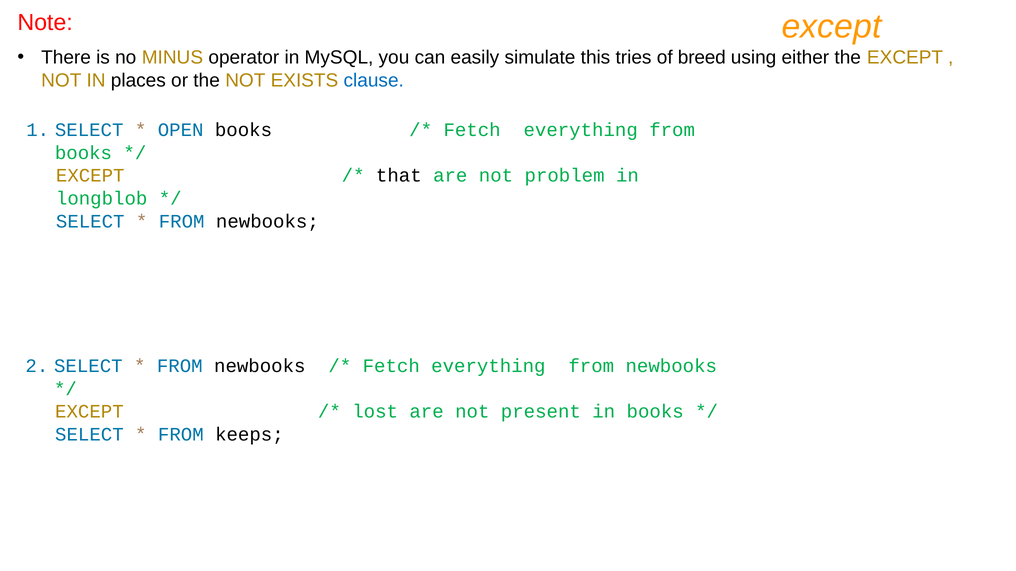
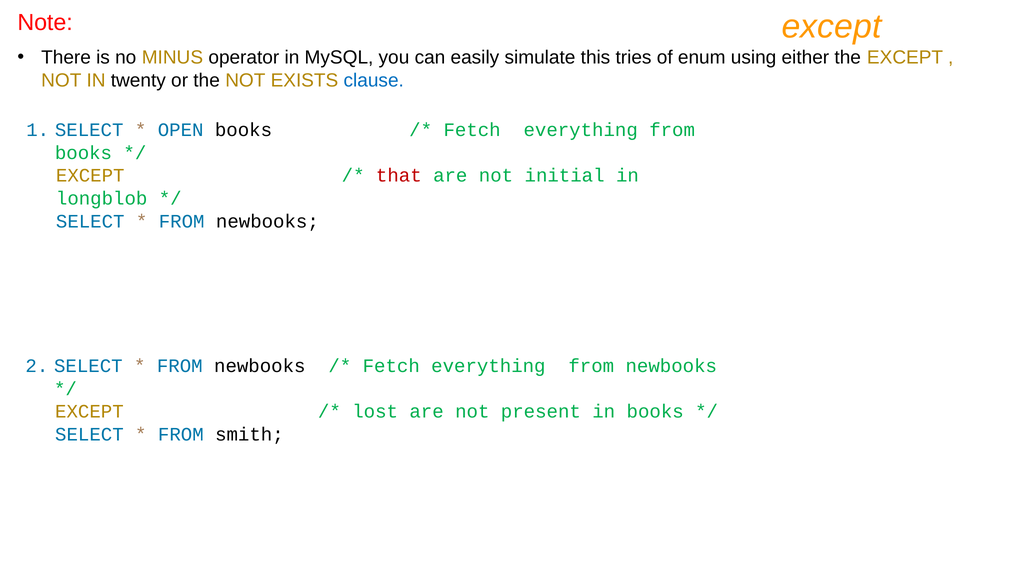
breed: breed -> enum (702, 58)
places: places -> twenty (138, 81)
that colour: black -> red (399, 176)
problem: problem -> initial (565, 176)
keeps: keeps -> smith (249, 435)
